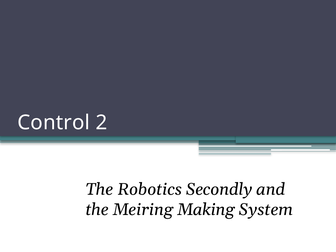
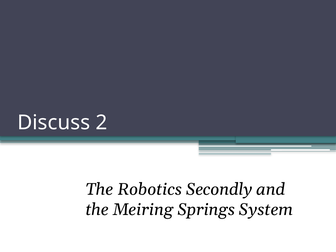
Control: Control -> Discuss (54, 123)
Making: Making -> Springs (206, 209)
